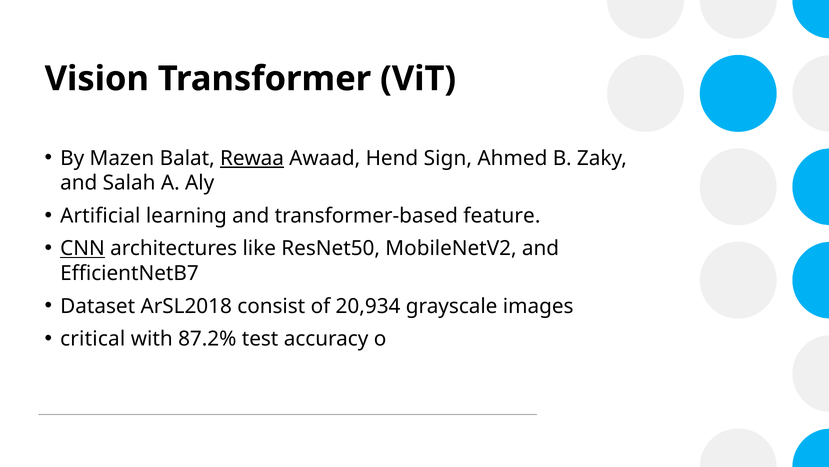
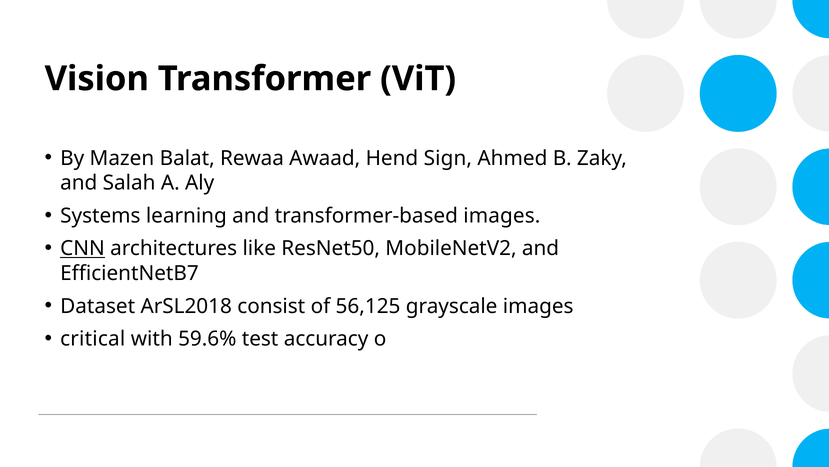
Rewaa underline: present -> none (252, 158)
Artificial: Artificial -> Systems (100, 216)
transformer-based feature: feature -> images (502, 216)
20,934: 20,934 -> 56,125 (368, 306)
87.2%: 87.2% -> 59.6% (207, 338)
